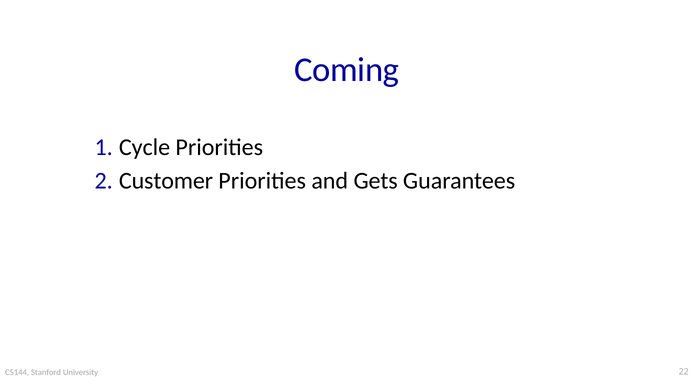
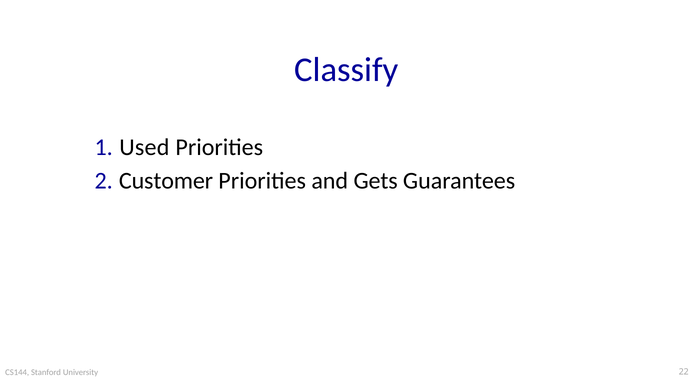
Coming: Coming -> Classify (346, 70)
Cycle: Cycle -> Used (144, 147)
